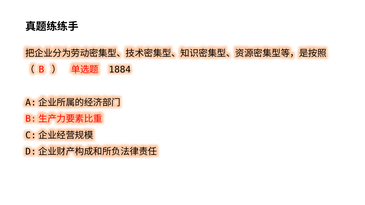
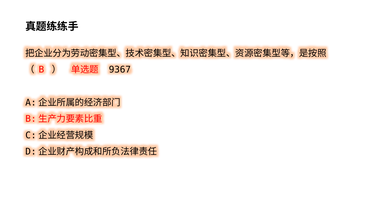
1884: 1884 -> 9367 (120, 70)
